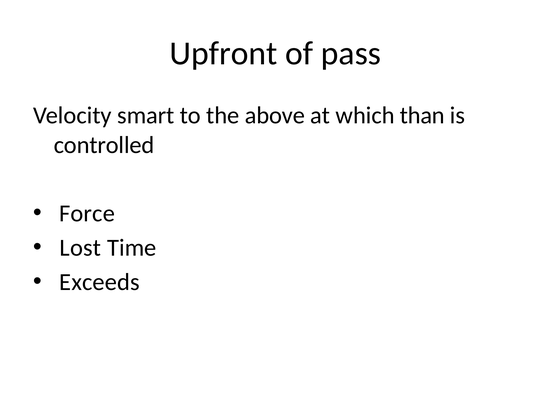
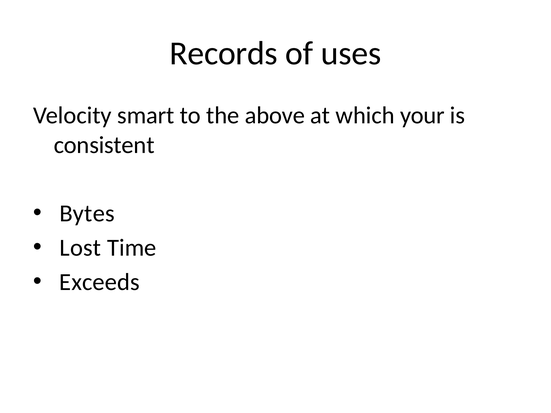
Upfront: Upfront -> Records (224, 53)
pass: pass -> uses (351, 53)
than: than -> your (422, 116)
controlled: controlled -> consistent (104, 145)
Force: Force -> Bytes (87, 214)
